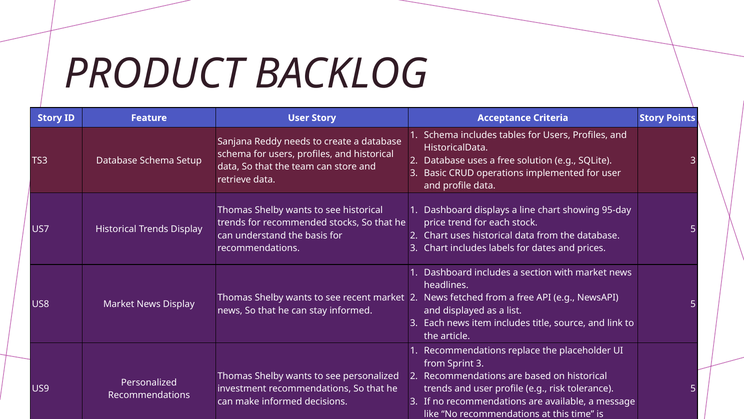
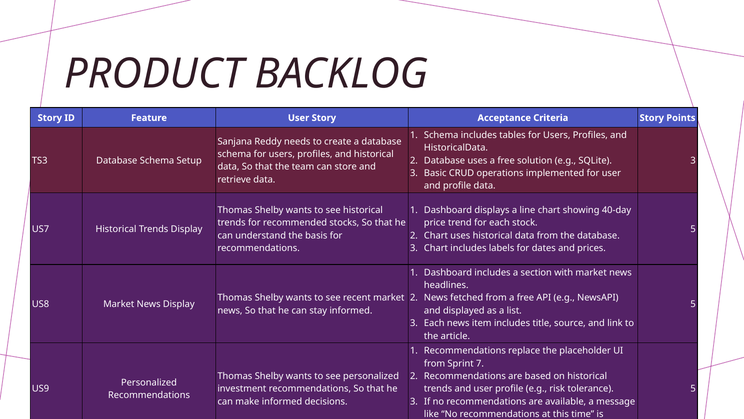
95-day: 95-day -> 40-day (617, 210)
Sprint 3: 3 -> 7 (480, 363)
